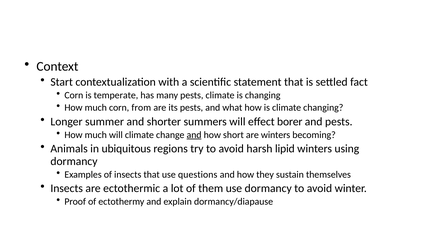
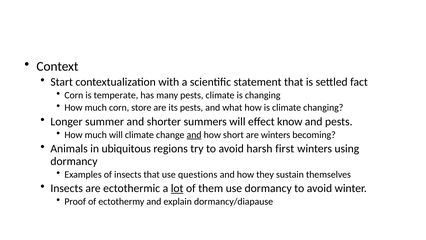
from: from -> store (141, 107)
borer: borer -> know (290, 121)
lipid: lipid -> first (285, 149)
lot underline: none -> present (177, 188)
